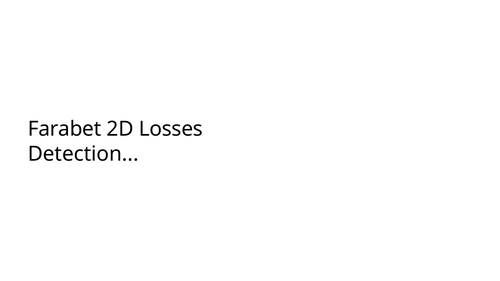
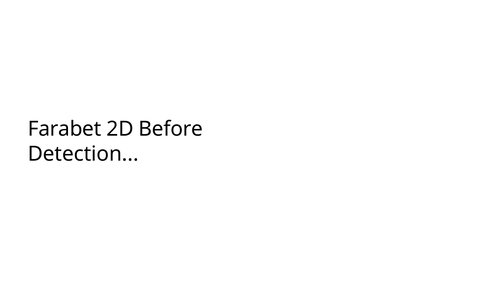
Losses: Losses -> Before (171, 129)
